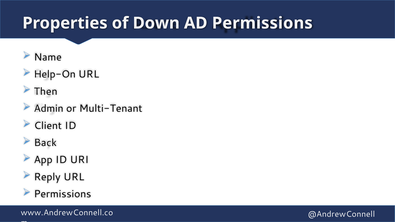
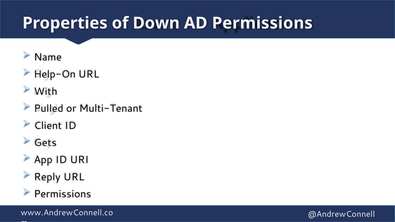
Then: Then -> With (46, 91)
Admin: Admin -> Pulled (49, 109)
Back: Back -> Gets (45, 143)
